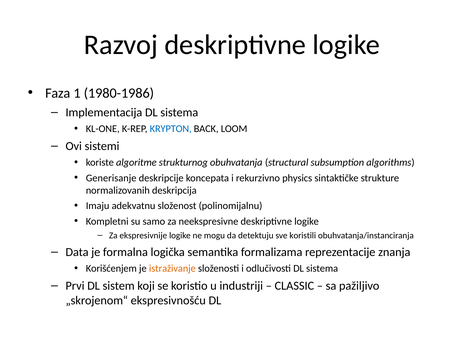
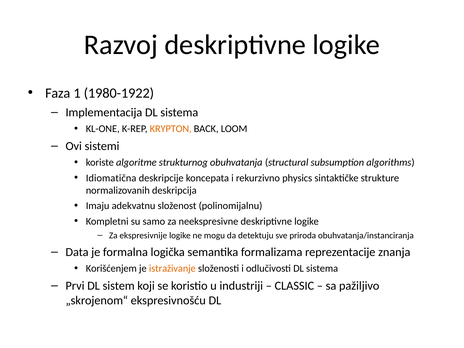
1980-1986: 1980-1986 -> 1980-1922 (119, 93)
KRYPTON colour: blue -> orange (171, 129)
Generisanje: Generisanje -> Idiomatična (111, 178)
koristili: koristili -> priroda (303, 235)
